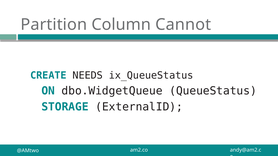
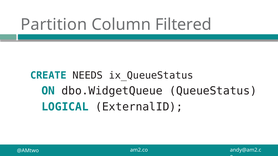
Cannot: Cannot -> Filtered (183, 25)
STORAGE: STORAGE -> LOGICAL (65, 107)
